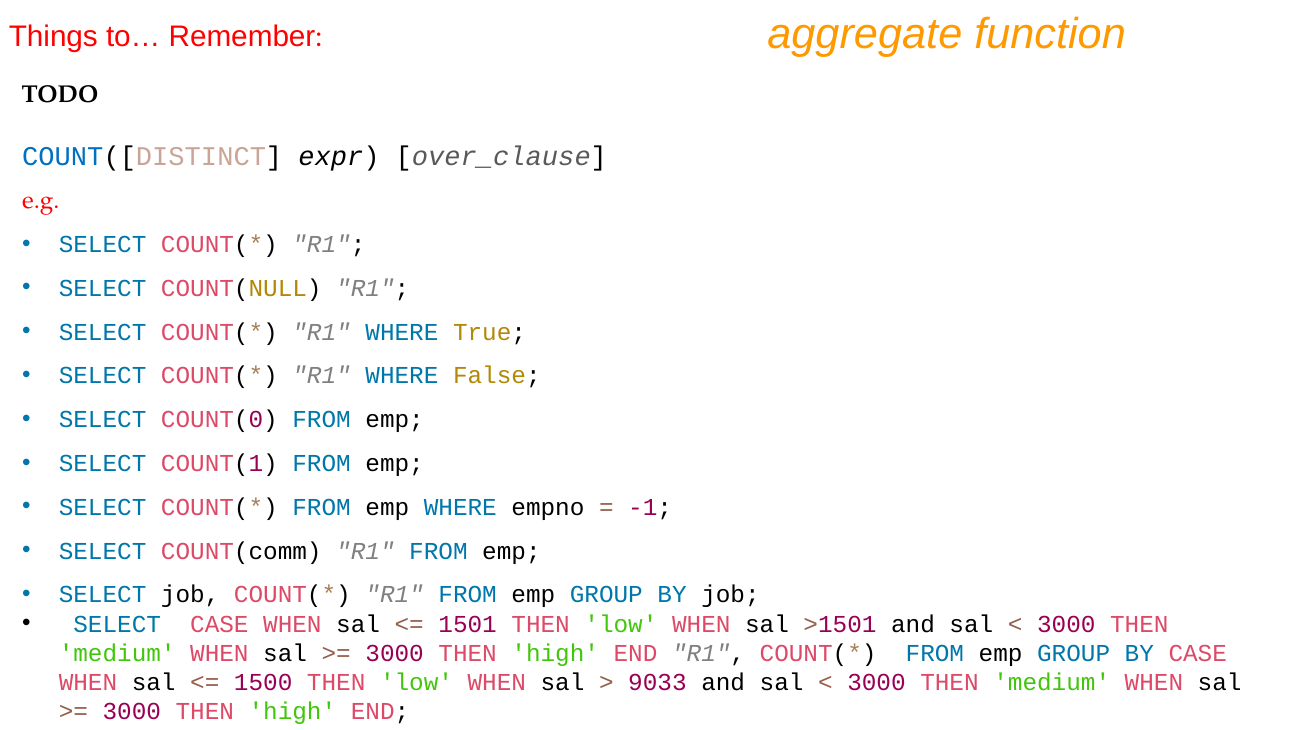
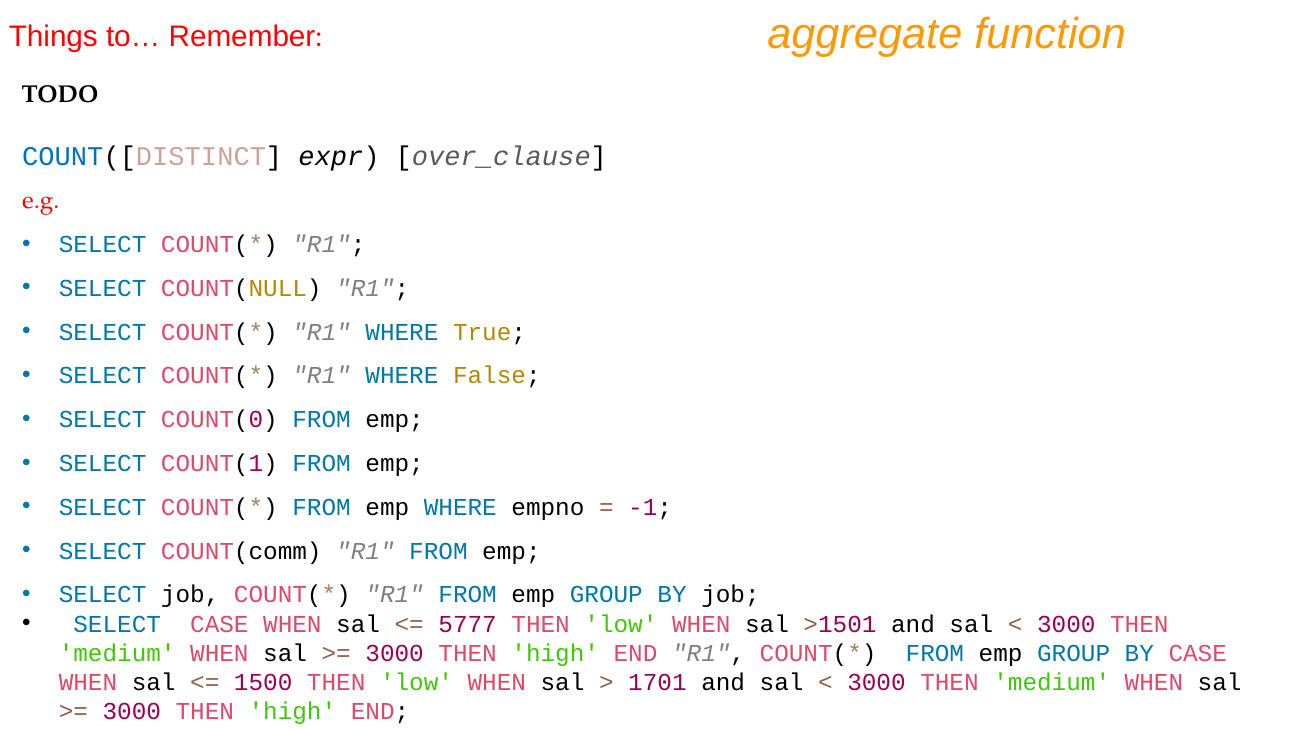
1501: 1501 -> 5777 (468, 624)
9033: 9033 -> 1701 (657, 682)
